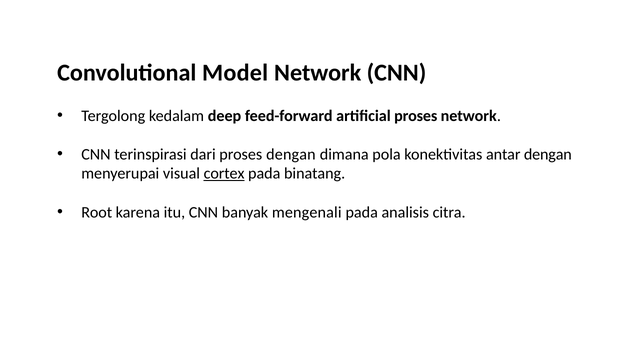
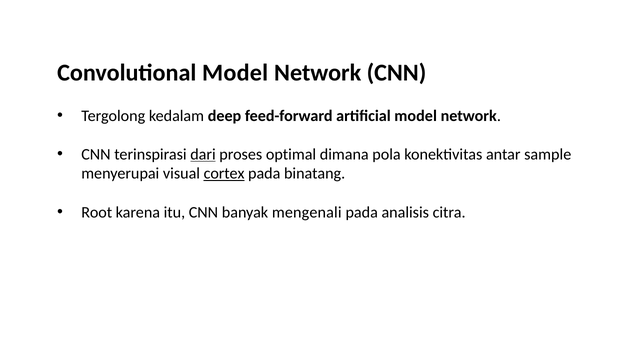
artificial proses: proses -> model (416, 116)
dari underline: none -> present (203, 154)
proses dengan: dengan -> optimal (291, 154)
antar dengan: dengan -> sample (548, 154)
